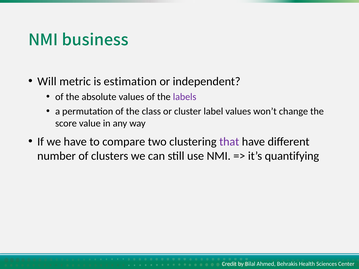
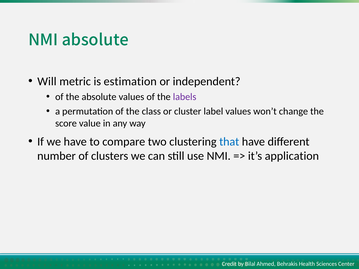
NMI business: business -> absolute (95, 40)
that colour: purple -> blue (229, 142)
quantifying: quantifying -> application (292, 156)
